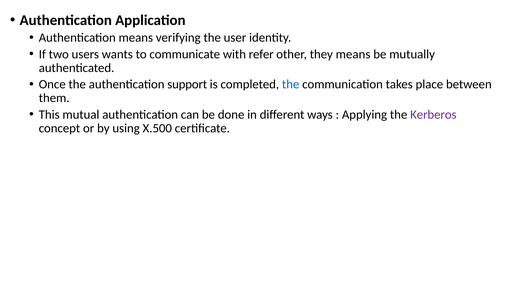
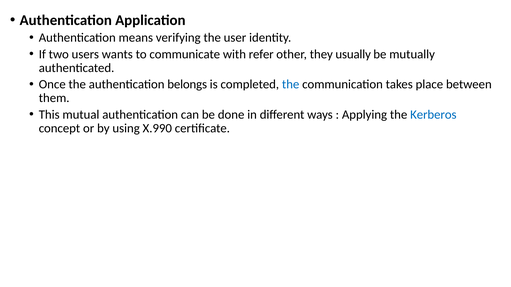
they means: means -> usually (353, 54)
support: support -> belongs (187, 84)
Kerberos colour: purple -> blue (433, 115)
X.500: X.500 -> X.990 (157, 128)
